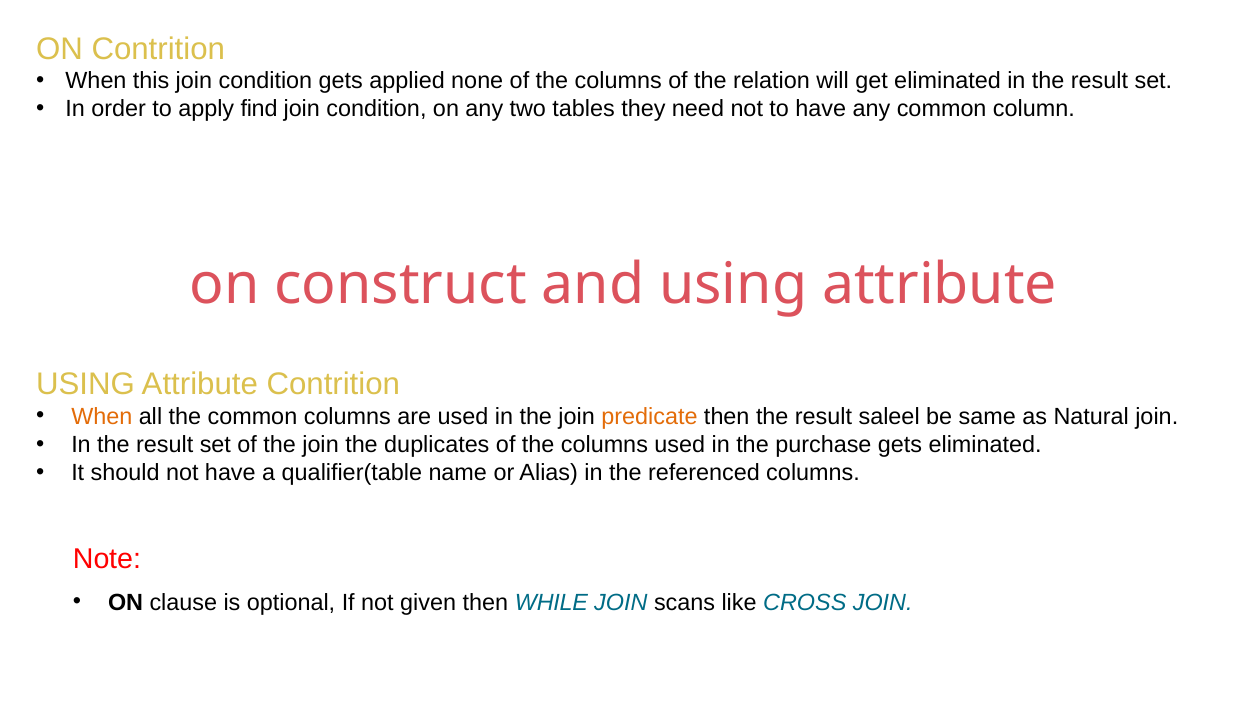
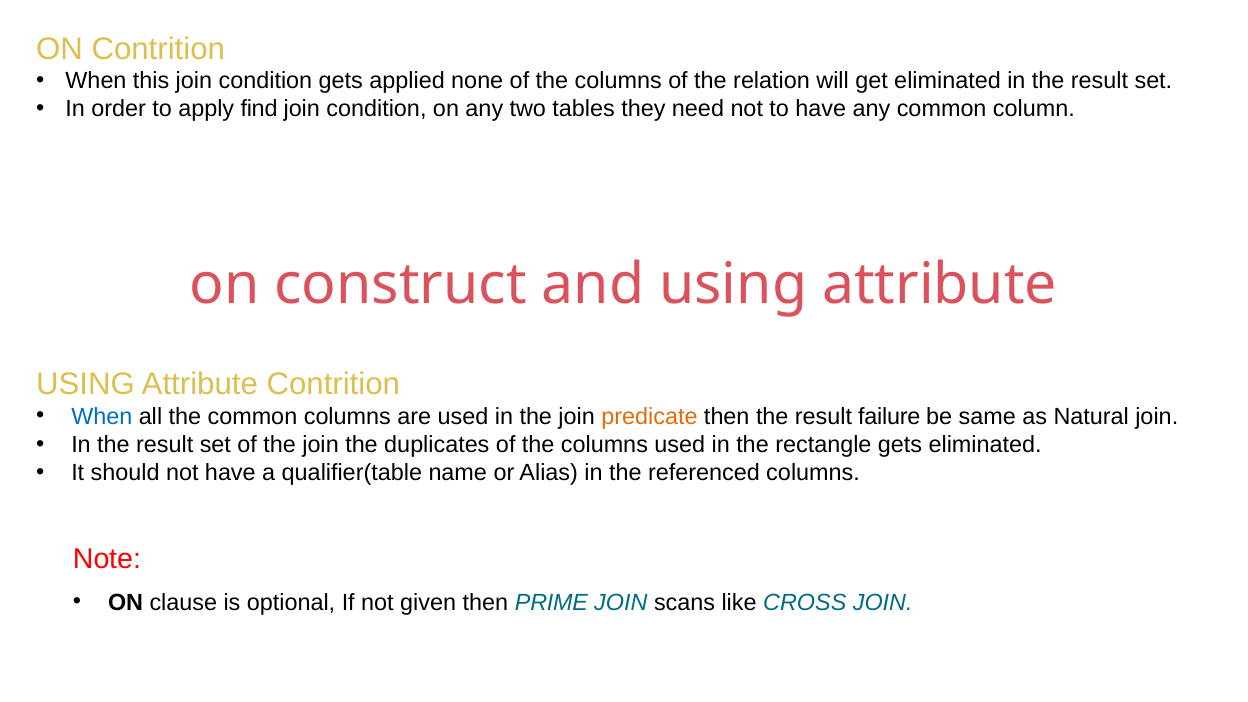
When colour: orange -> blue (102, 416)
saleel: saleel -> failure (889, 416)
purchase: purchase -> rectangle (823, 445)
WHILE: WHILE -> PRIME (552, 602)
